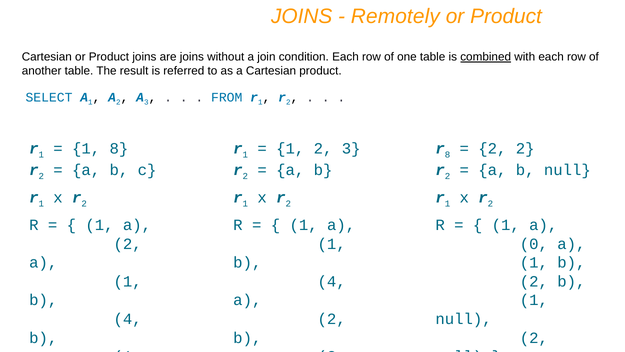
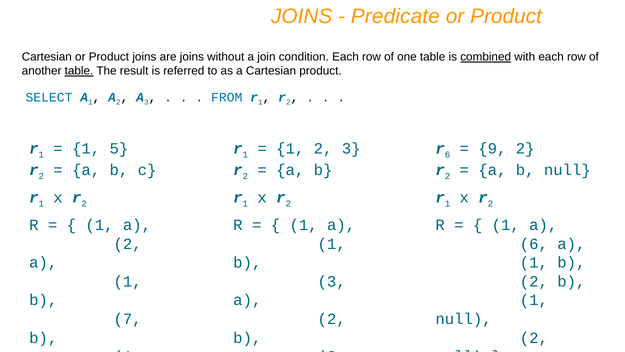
Remotely: Remotely -> Predicate (395, 16)
table underline: none -> present (79, 71)
1 8: 8 -> 5 (119, 148)
r 8: 8 -> 6 (448, 155)
2: 2 -> 9 (492, 148)
0: 0 -> 6 (534, 244)
4: 4 -> 3 (332, 281)
4: 4 -> 7 (128, 319)
